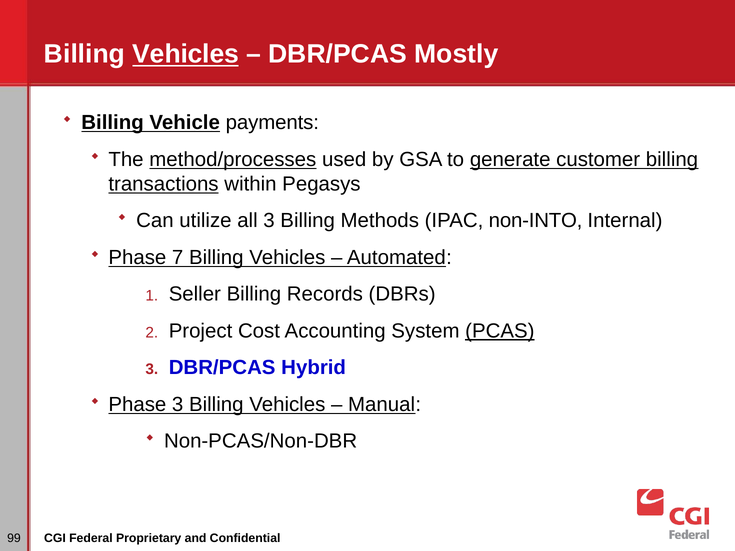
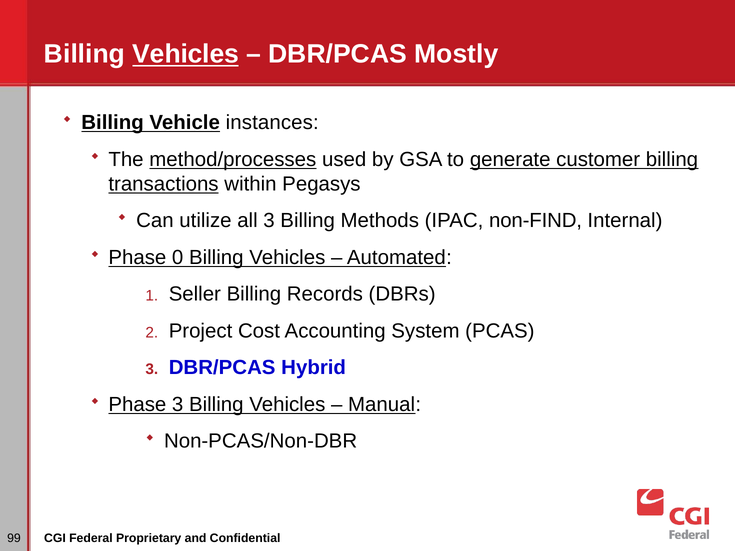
payments: payments -> instances (272, 123)
non-INTO: non-INTO -> non-FIND (536, 221)
7: 7 -> 0 (178, 258)
PCAS underline: present -> none (500, 331)
